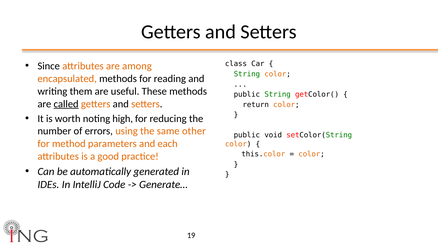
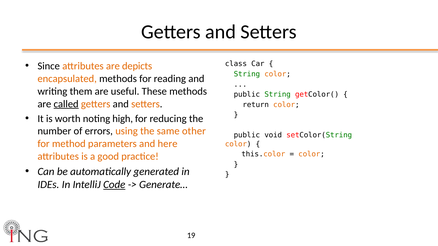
among: among -> depicts (137, 66)
each: each -> here (168, 144)
Code underline: none -> present (114, 185)
